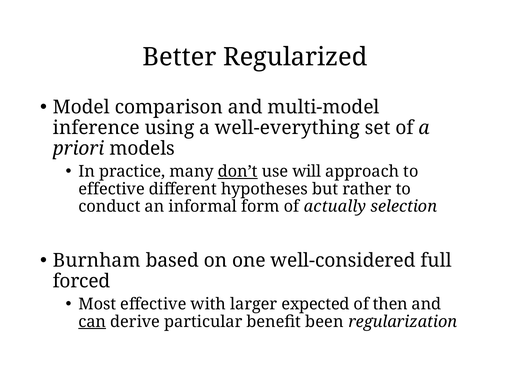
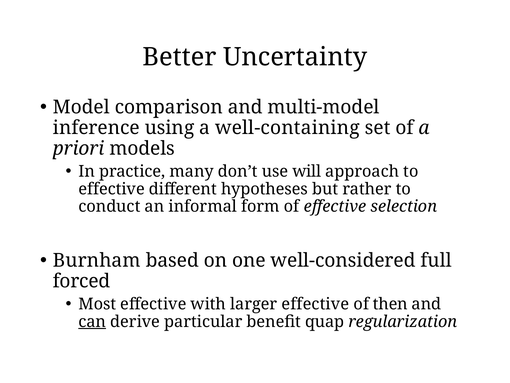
Regularized: Regularized -> Uncertainty (295, 57)
well-everything: well-everything -> well-containing (287, 128)
don’t underline: present -> none (238, 171)
of actually: actually -> effective (335, 206)
larger expected: expected -> effective (315, 304)
been: been -> quap (325, 321)
